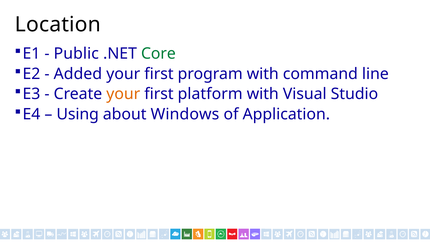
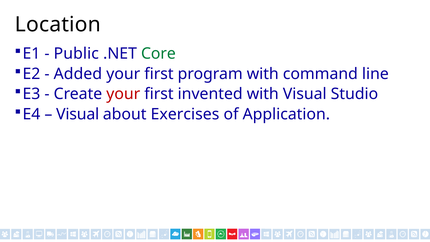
your colour: orange -> red (123, 94)
platform: platform -> invented (210, 94)
Using: Using -> Visual (78, 114)
Windows: Windows -> Exercises (185, 114)
